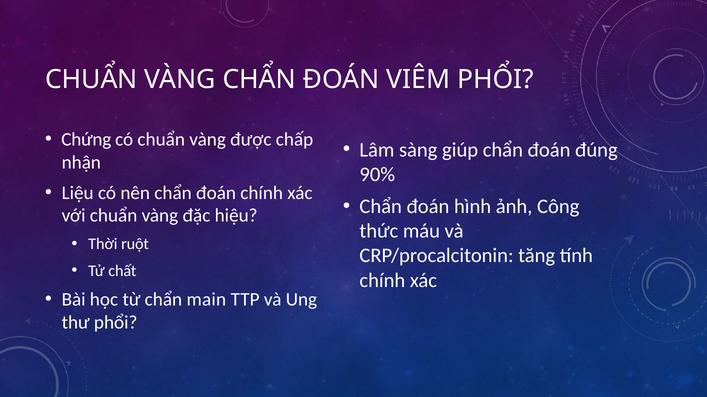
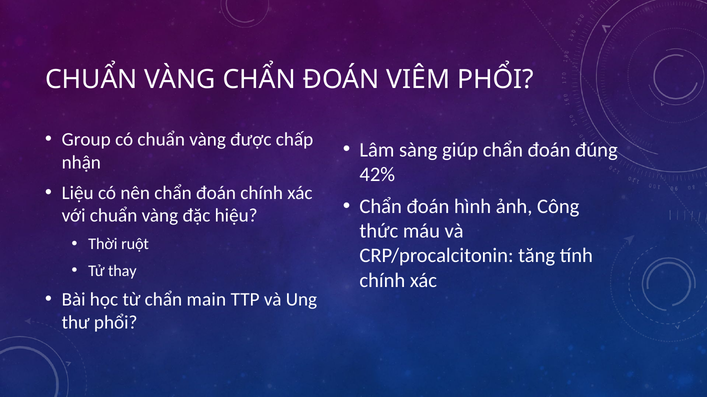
Chứng: Chứng -> Group (86, 140)
90%: 90% -> 42% (377, 175)
chất: chất -> thay (122, 271)
